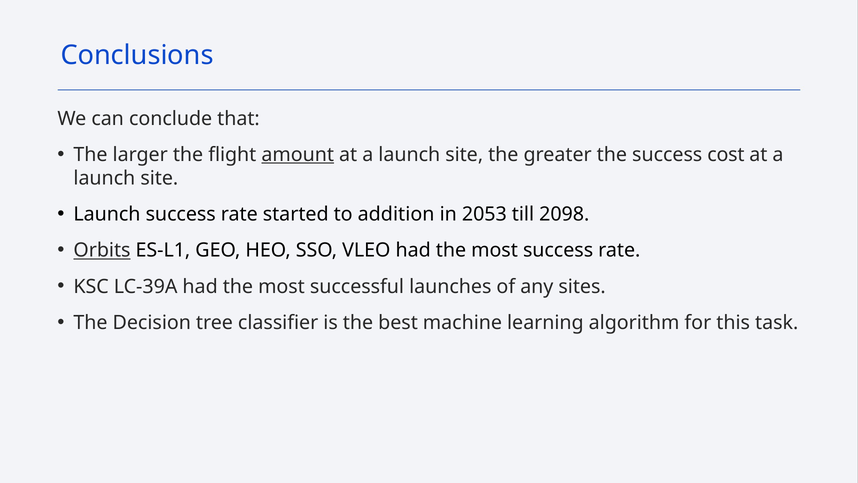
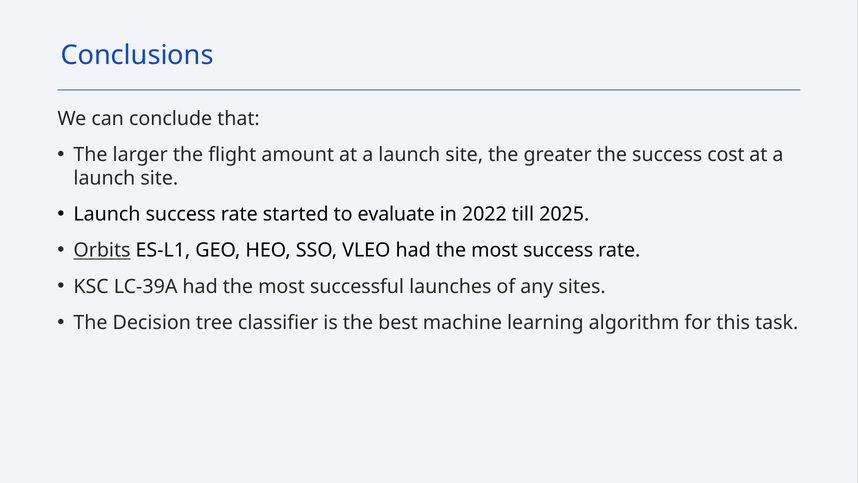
amount underline: present -> none (298, 155)
addition: addition -> evaluate (396, 214)
2053: 2053 -> 2022 (484, 214)
2098: 2098 -> 2025 (564, 214)
